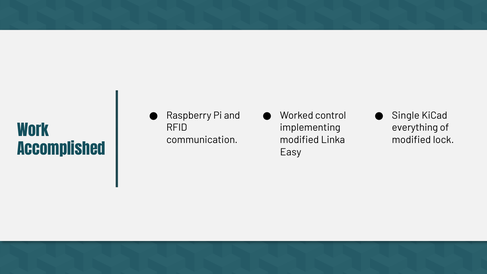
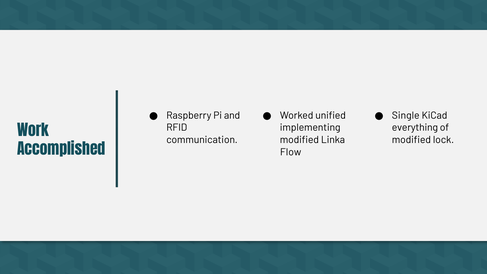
control: control -> unified (331, 115)
Easy: Easy -> Flow (291, 152)
